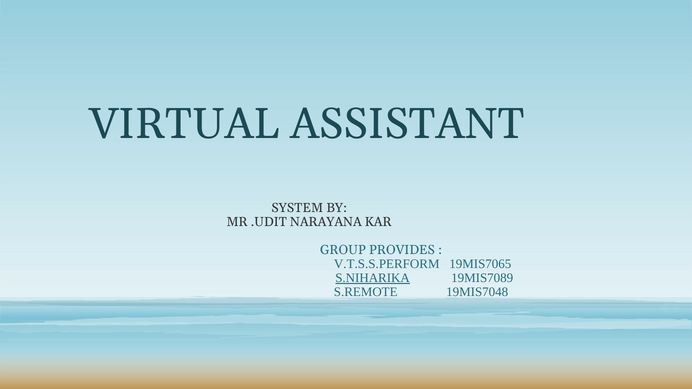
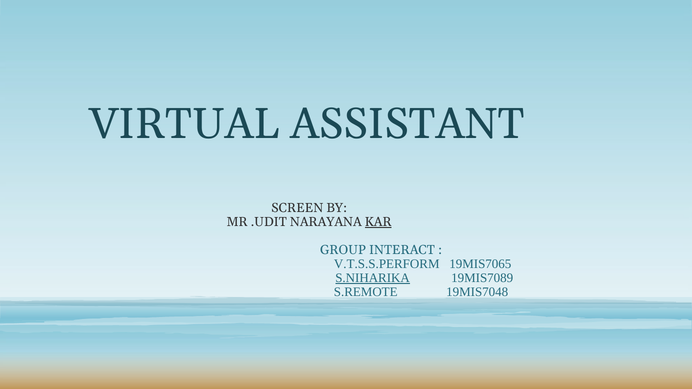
SYSTEM: SYSTEM -> SCREEN (297, 208)
KAR underline: none -> present (378, 222)
PROVIDES: PROVIDES -> INTERACT (402, 250)
